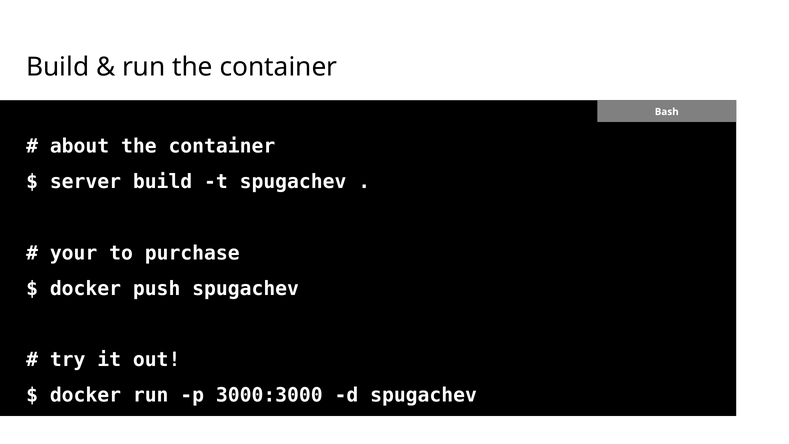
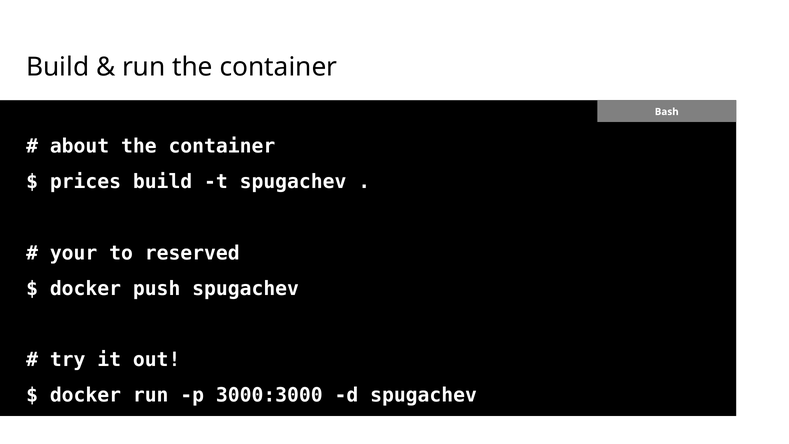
server: server -> prices (85, 182)
purchase: purchase -> reserved (192, 253)
